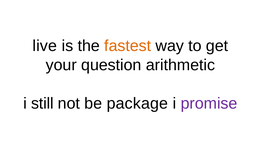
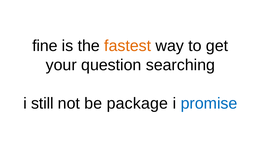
live: live -> fine (45, 46)
arithmetic: arithmetic -> searching (180, 65)
promise colour: purple -> blue (209, 103)
